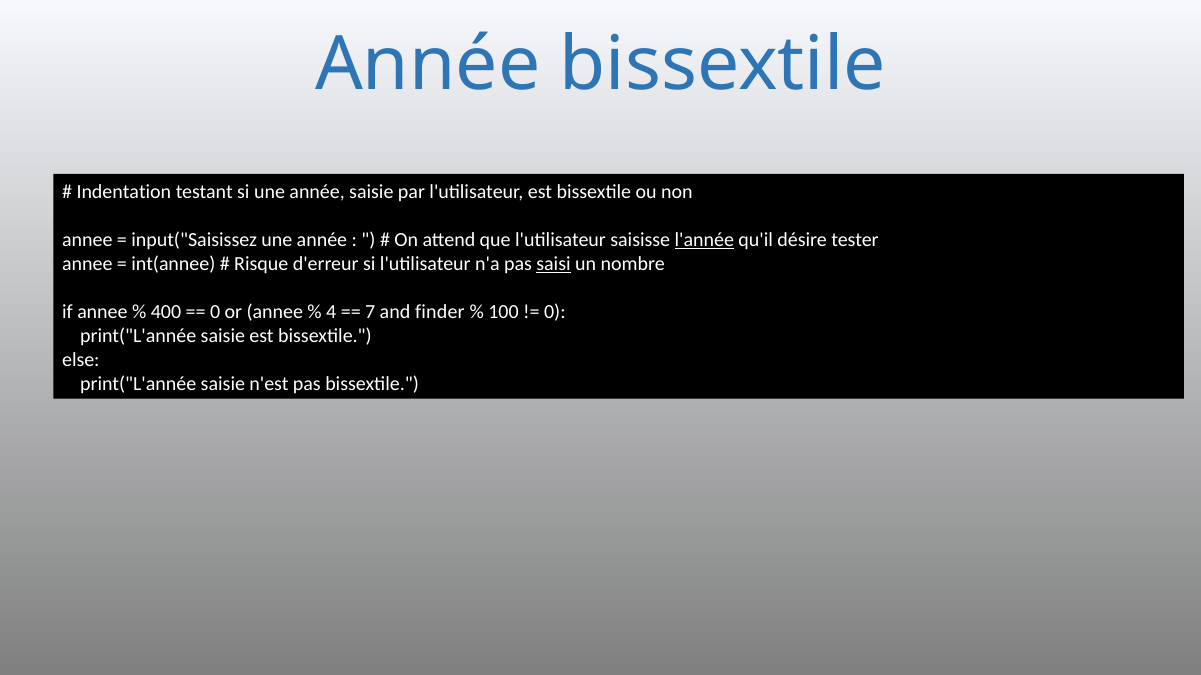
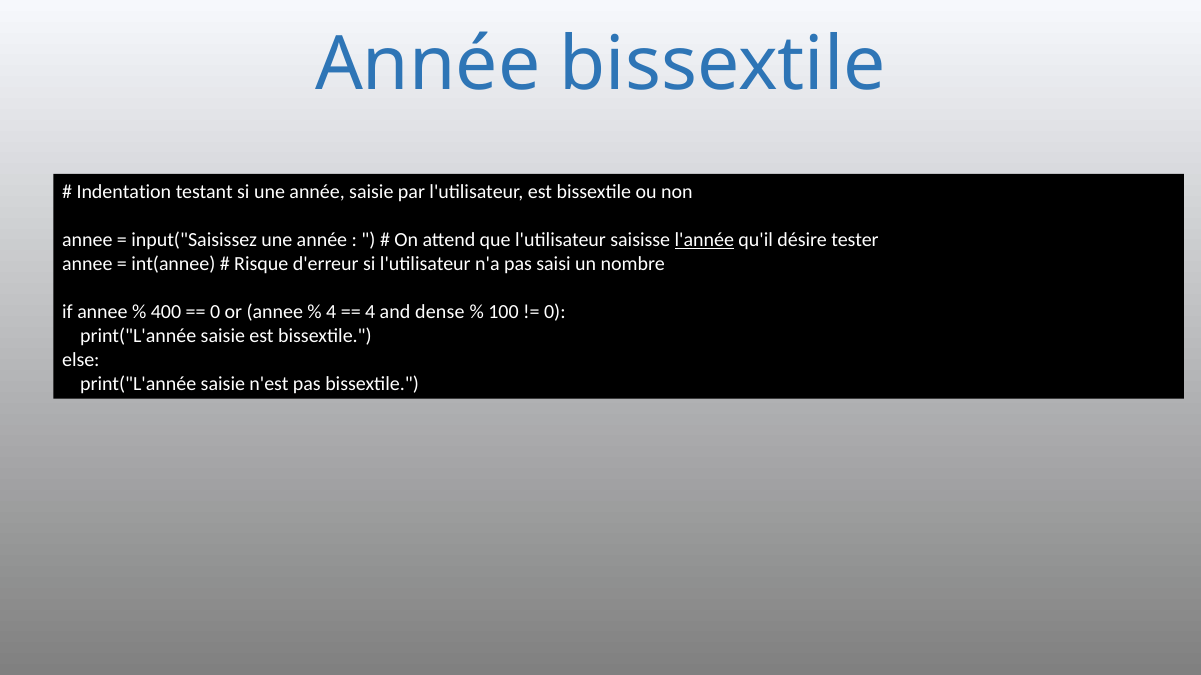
saisi underline: present -> none (554, 264)
7: 7 -> 4 (370, 312)
finder: finder -> dense (440, 312)
